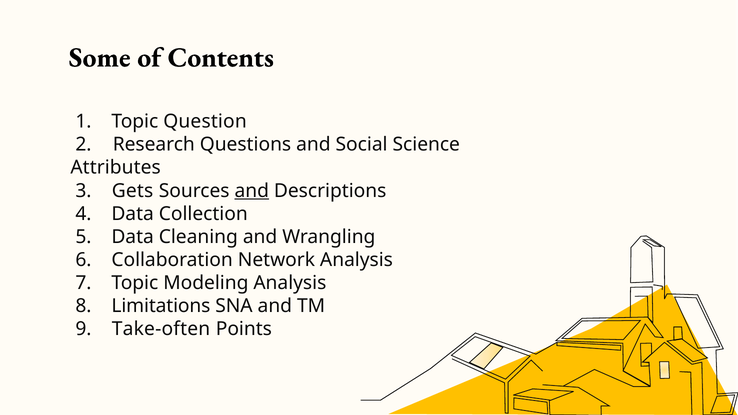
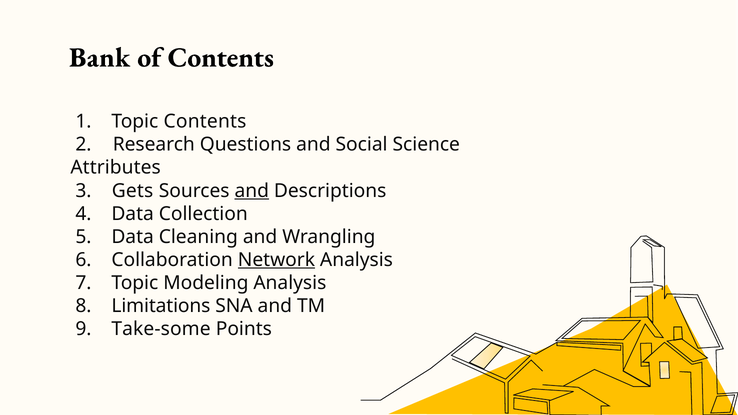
Some: Some -> Bank (100, 57)
Topic Question: Question -> Contents (205, 122)
Network underline: none -> present (276, 260)
Take-often: Take-often -> Take-some (161, 329)
